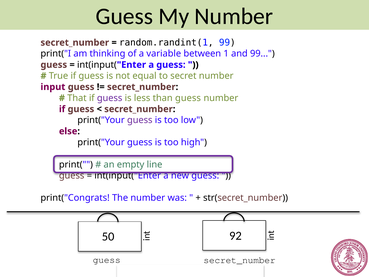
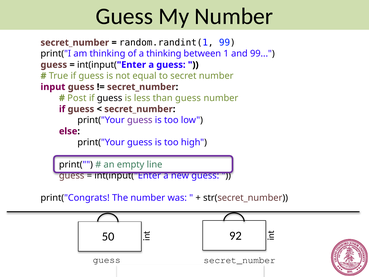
a variable: variable -> thinking (164, 54)
That: That -> Post (77, 98)
guess colour: purple -> black (110, 98)
